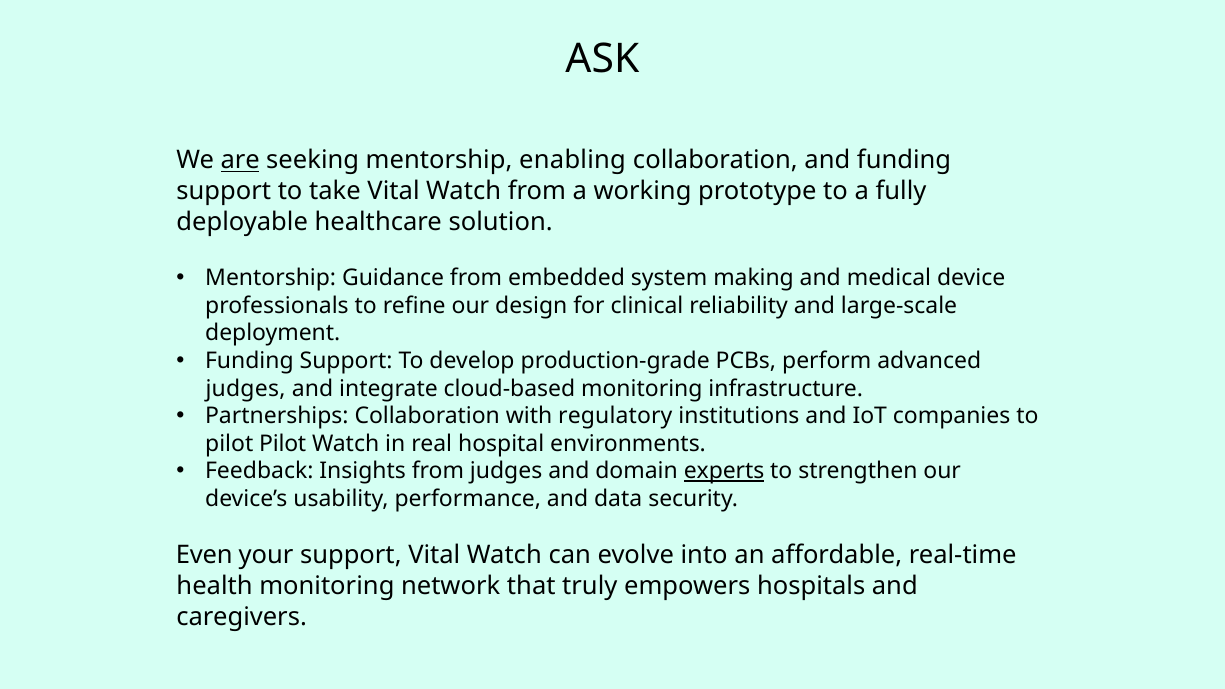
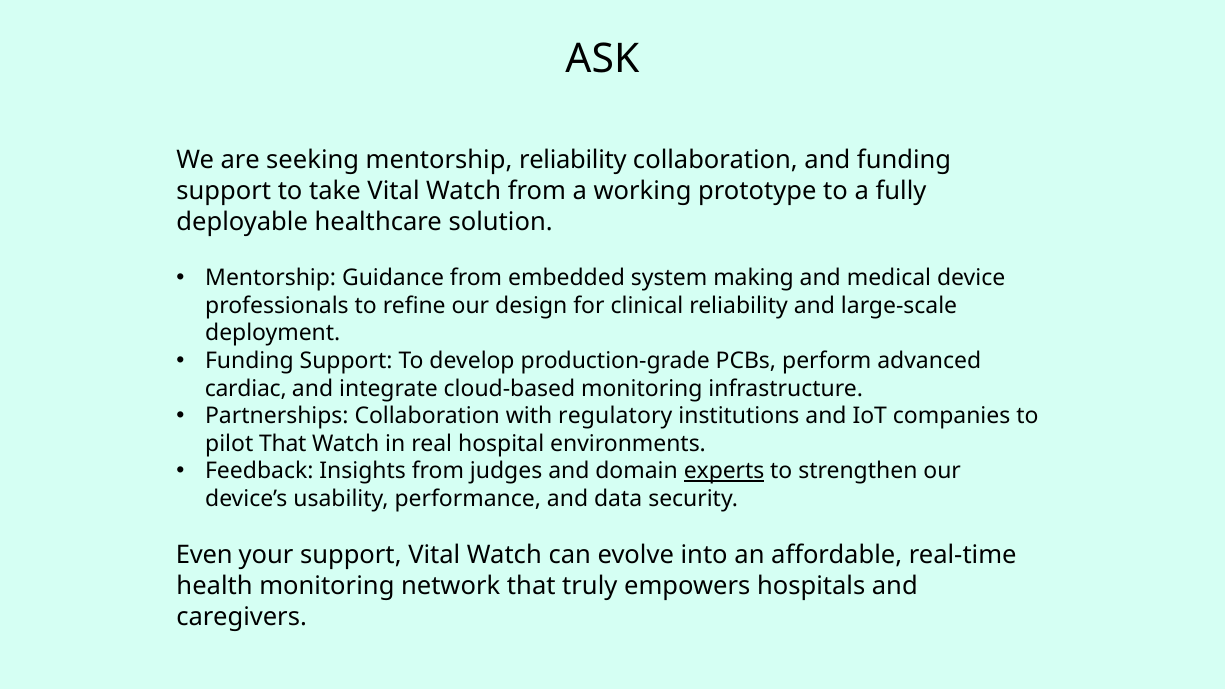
are underline: present -> none (240, 160)
mentorship enabling: enabling -> reliability (573, 160)
judges: judges -> cardiac (246, 388)
pilot Pilot: Pilot -> That (283, 444)
